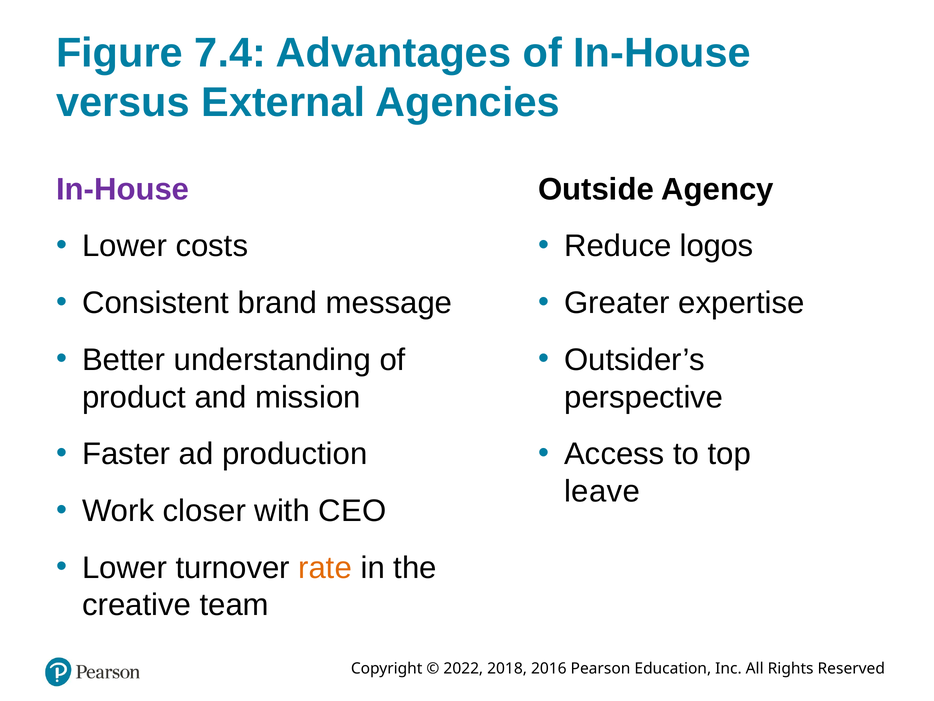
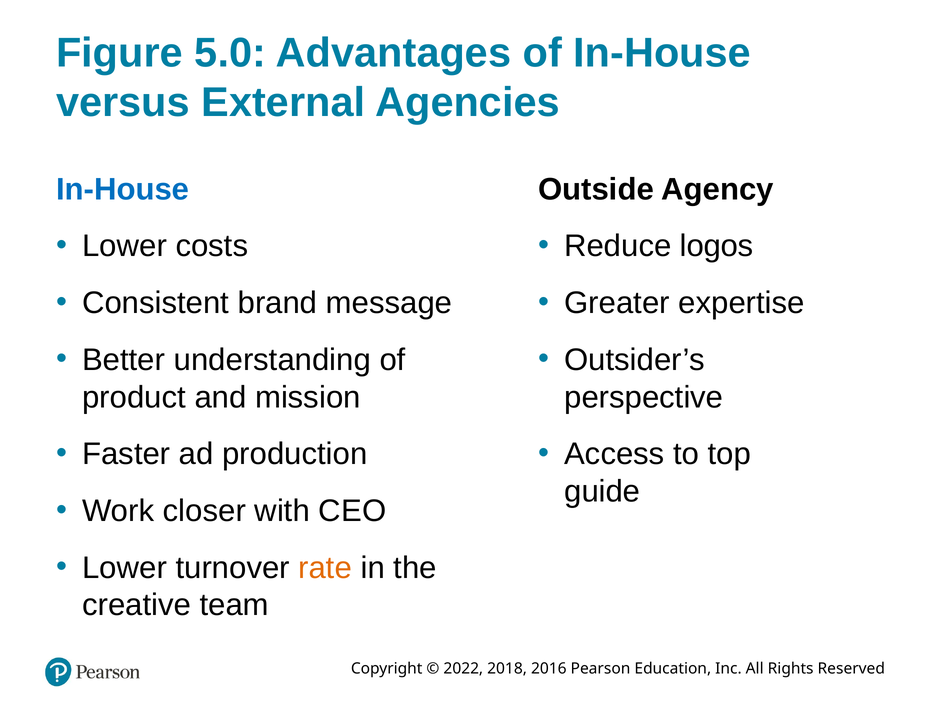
7.4: 7.4 -> 5.0 (230, 53)
In-House colour: purple -> blue (123, 189)
leave: leave -> guide (602, 491)
